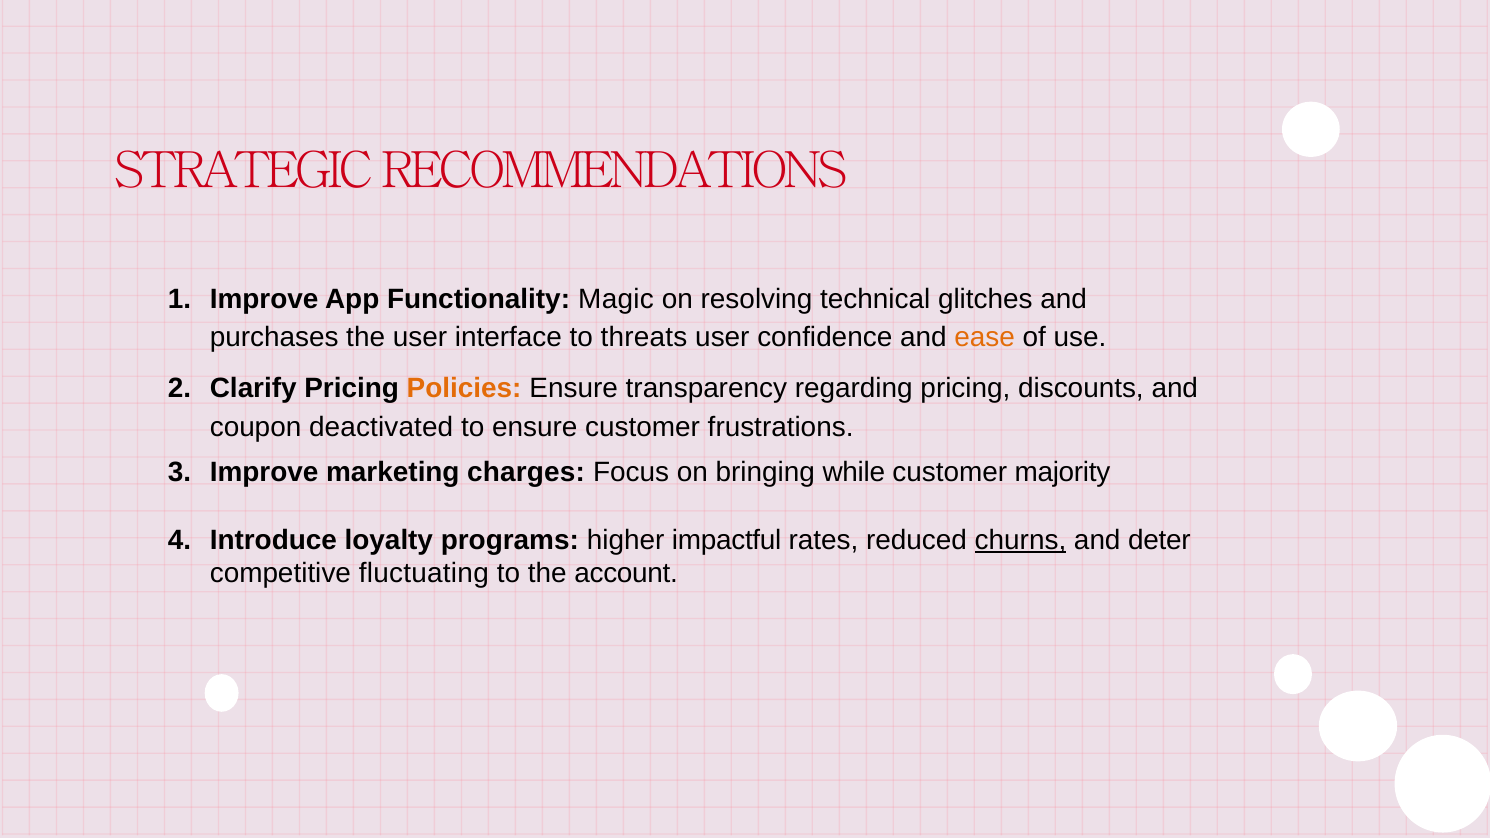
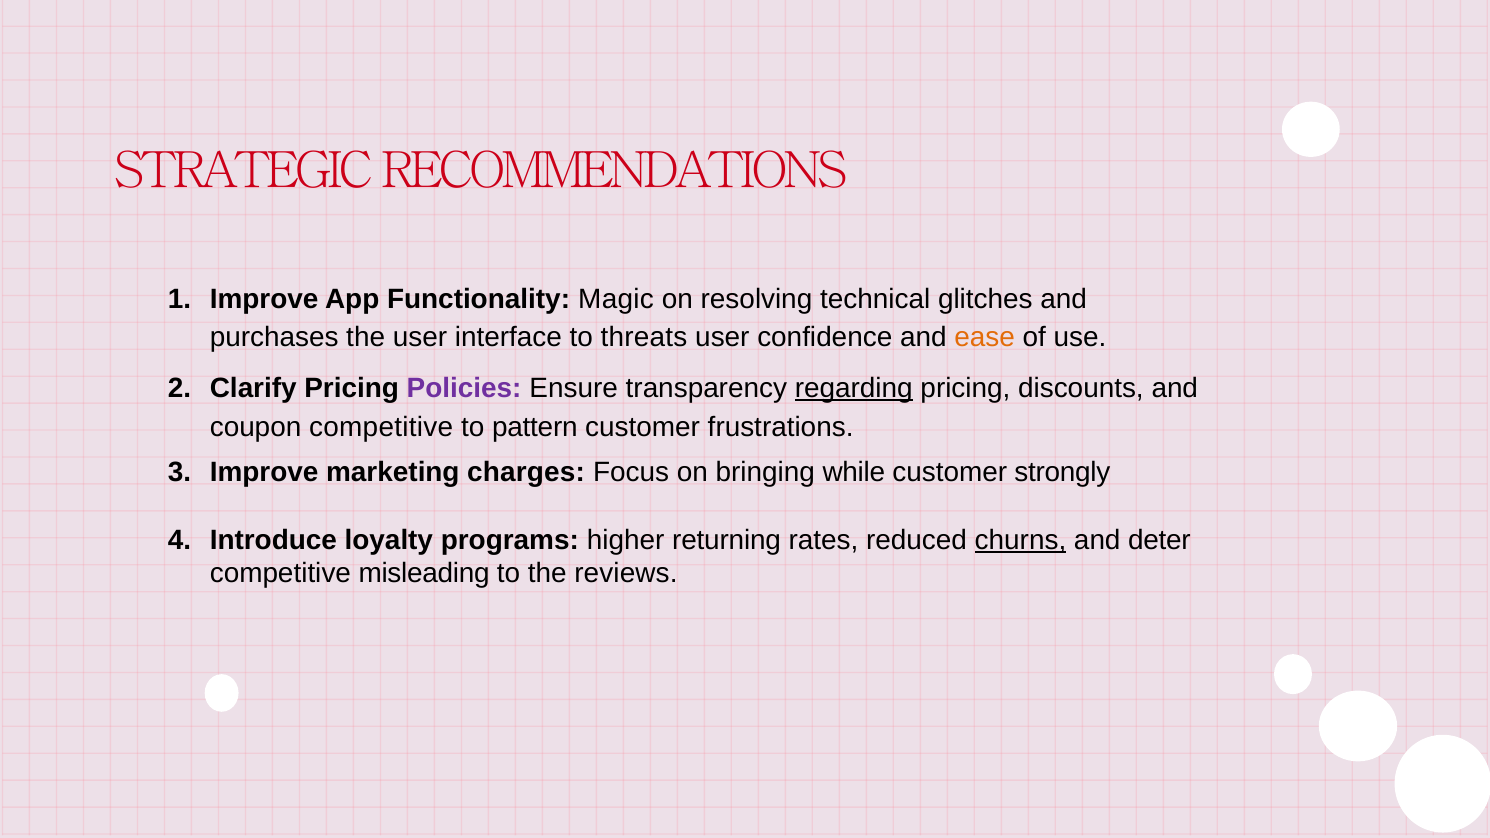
Policies colour: orange -> purple (464, 388)
regarding underline: none -> present (854, 388)
coupon deactivated: deactivated -> competitive (381, 427)
to ensure: ensure -> pattern (535, 427)
majority: majority -> strongly (1062, 473)
impactful: impactful -> returning (727, 540)
fluctuating: fluctuating -> misleading (424, 573)
account: account -> reviews (626, 573)
